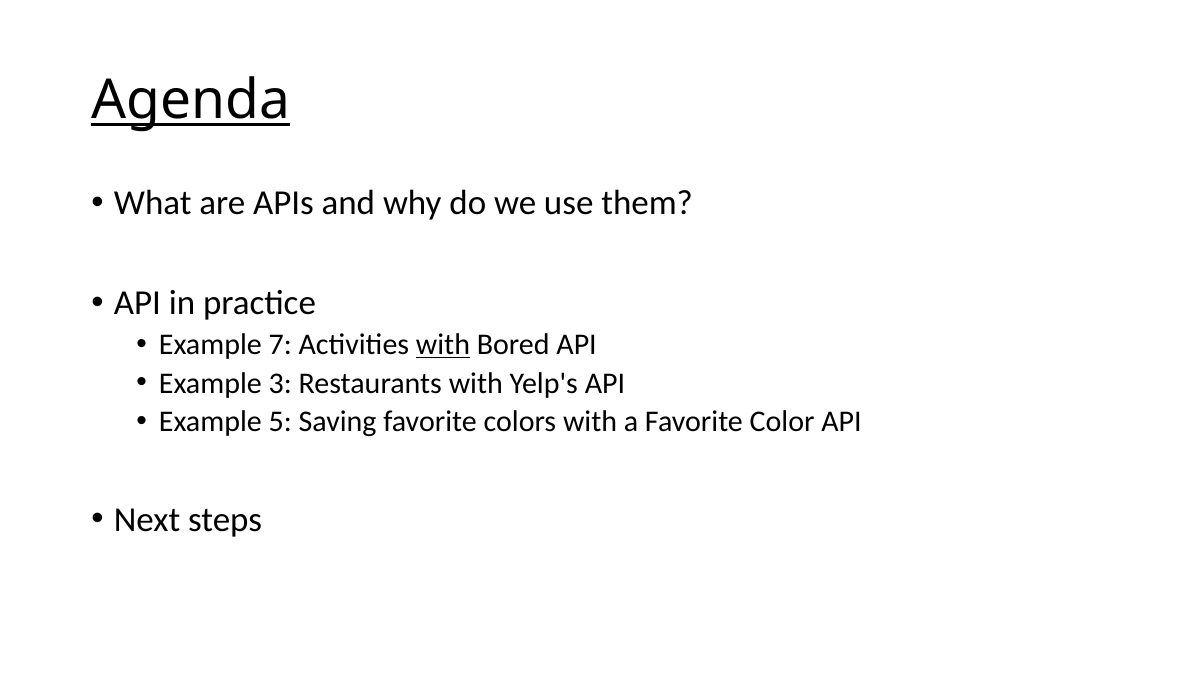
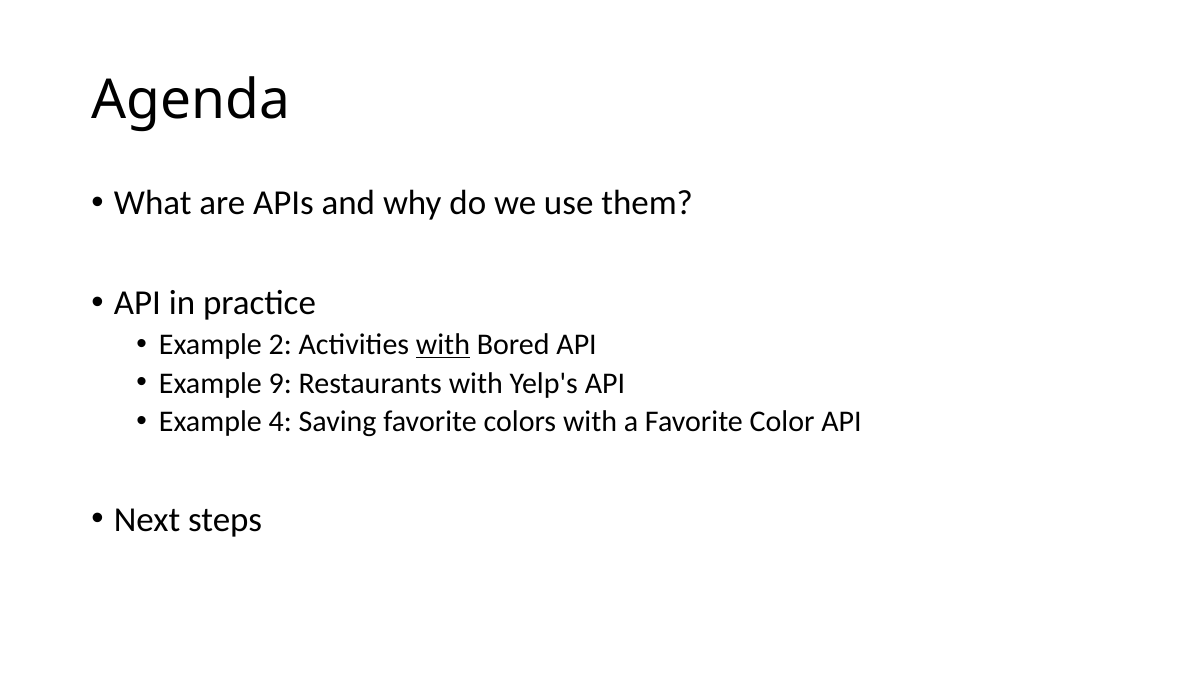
Agenda underline: present -> none (191, 101)
7: 7 -> 2 (280, 345)
3: 3 -> 9 (280, 383)
5: 5 -> 4 (280, 422)
